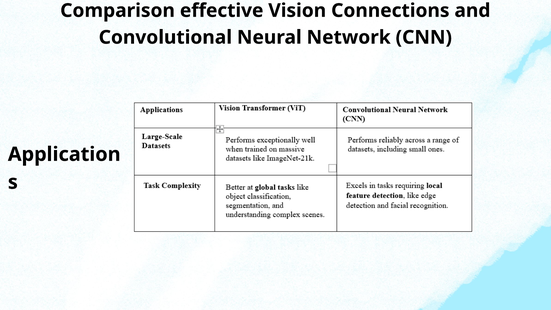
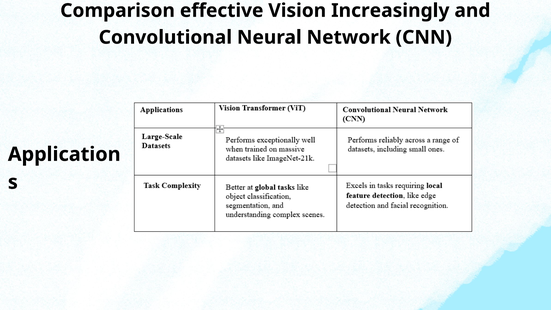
Connections: Connections -> Increasingly (390, 11)
